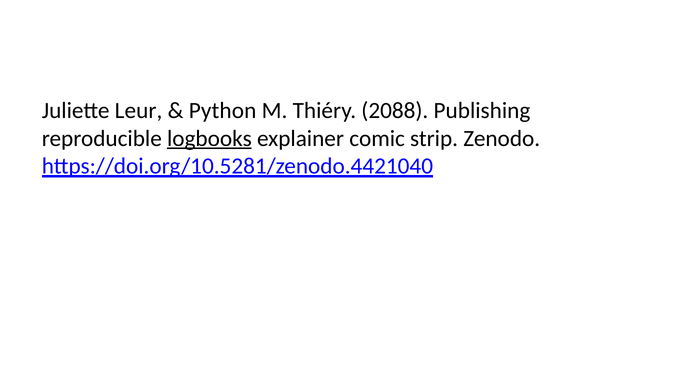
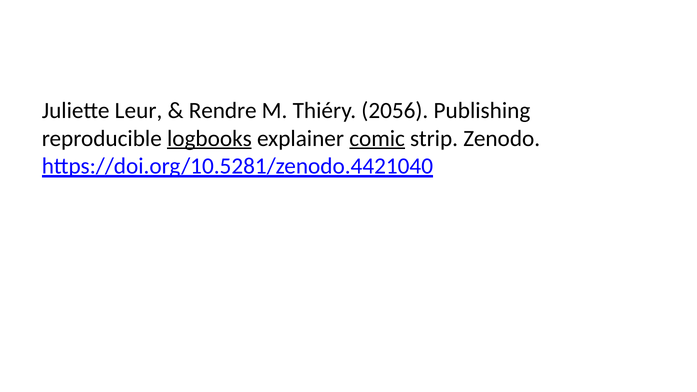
Python: Python -> Rendre (223, 111)
2088: 2088 -> 2056 (395, 111)
comic underline: none -> present (377, 138)
